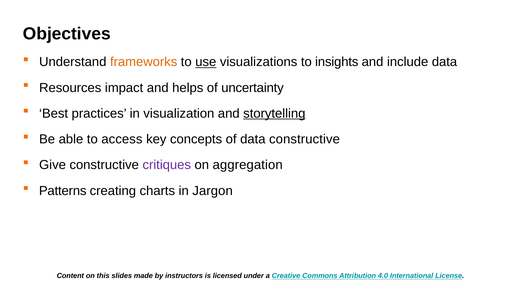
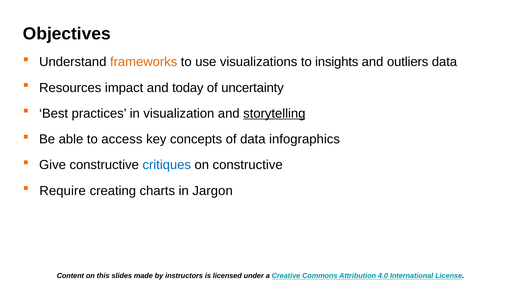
use underline: present -> none (206, 62)
include: include -> outliers (408, 62)
helps: helps -> today (188, 88)
data constructive: constructive -> infographics (305, 139)
critiques colour: purple -> blue (167, 165)
on aggregation: aggregation -> constructive (248, 165)
Patterns: Patterns -> Require (63, 191)
